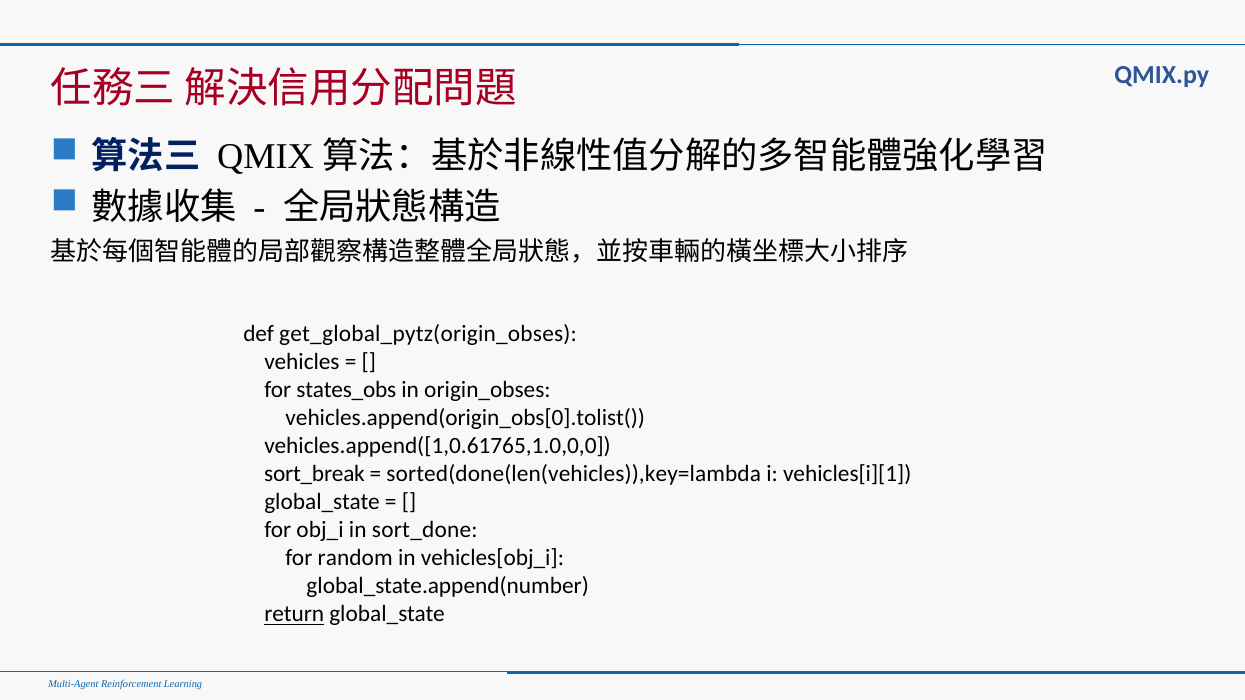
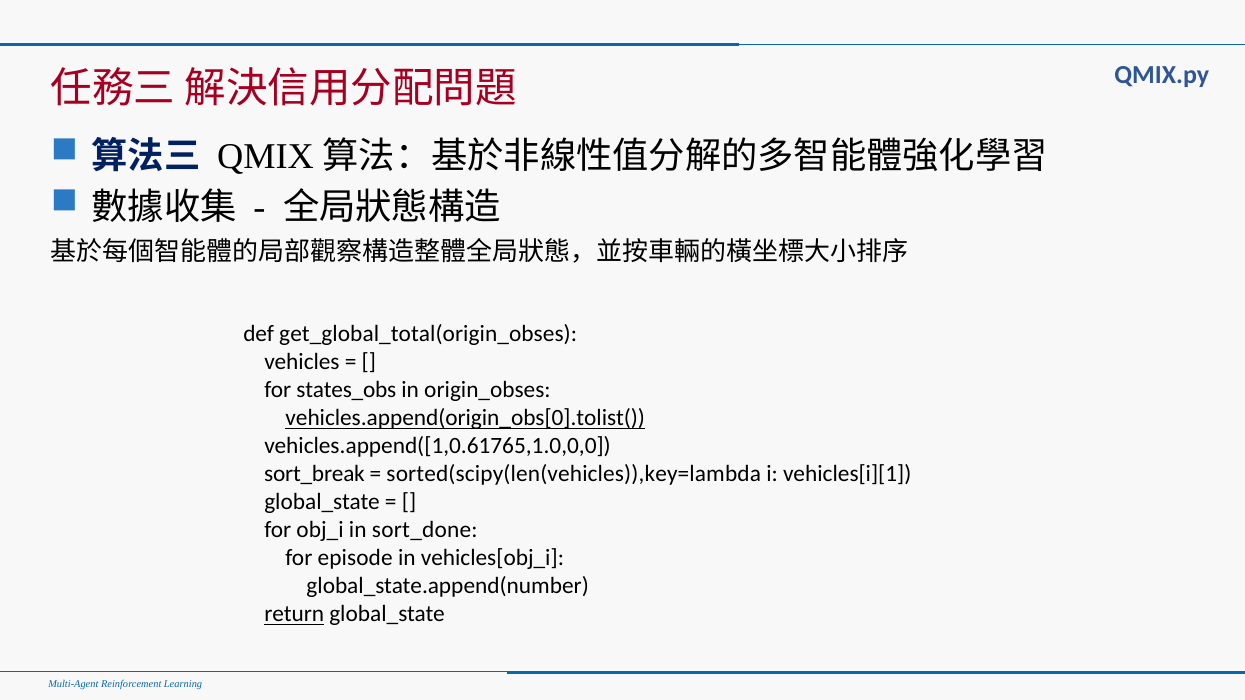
get_global_pytz(origin_obses: get_global_pytz(origin_obses -> get_global_total(origin_obses (428, 334)
vehicles.append(origin_obs[0].tolist( underline: none -> present (465, 418)
sorted(done(len(vehicles)),key=lambda: sorted(done(len(vehicles)),key=lambda -> sorted(scipy(len(vehicles)),key=lambda (574, 474)
random: random -> episode (355, 558)
